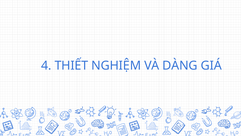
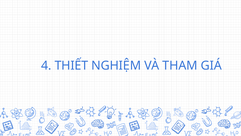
DÀNG: DÀNG -> THAM (180, 65)
